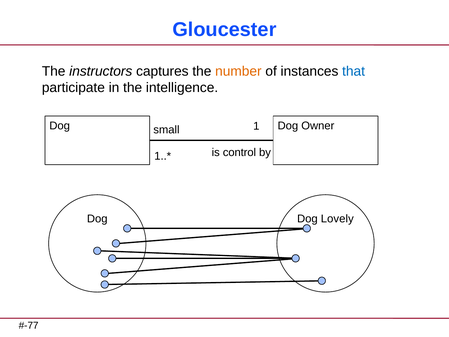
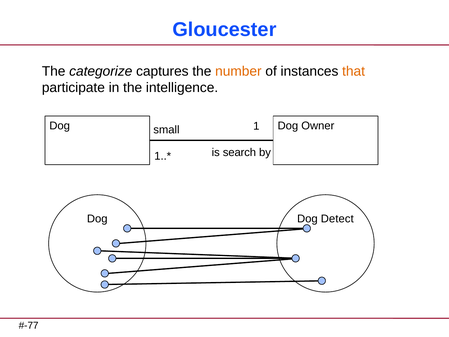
instructors: instructors -> categorize (101, 71)
that colour: blue -> orange (354, 71)
control: control -> search (239, 152)
Lovely: Lovely -> Detect (337, 219)
